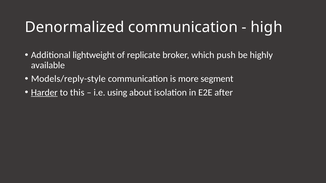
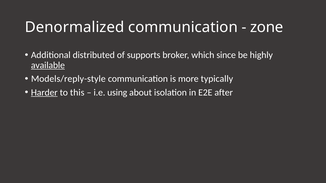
high: high -> zone (267, 27)
lightweight: lightweight -> distributed (94, 55)
replicate: replicate -> supports (144, 55)
push: push -> since (226, 55)
available underline: none -> present (48, 65)
segment: segment -> typically (217, 79)
